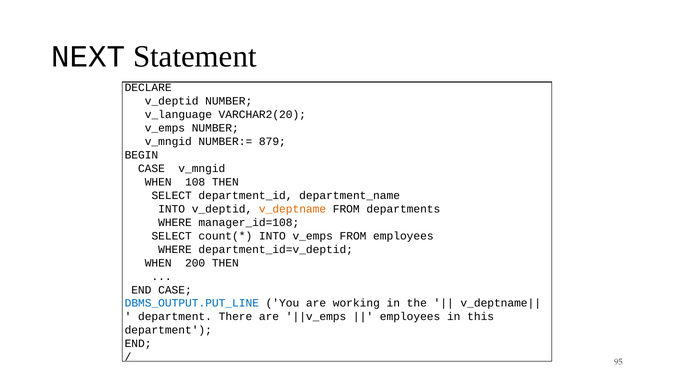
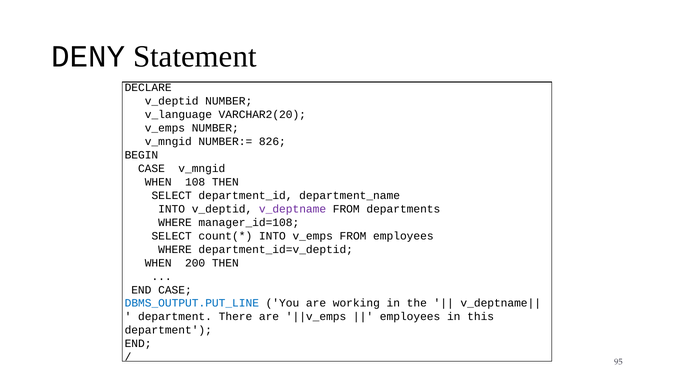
NEXT: NEXT -> DENY (88, 57)
879: 879 -> 826 (272, 142)
v_deptname colour: orange -> purple (293, 209)
